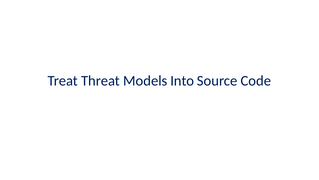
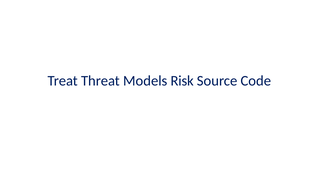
Into: Into -> Risk (182, 81)
